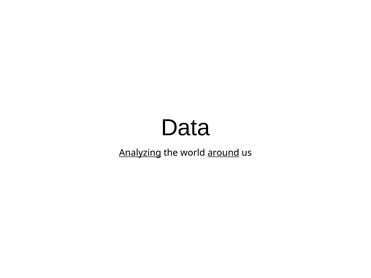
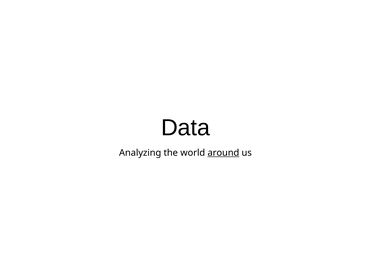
Analyzing underline: present -> none (140, 153)
